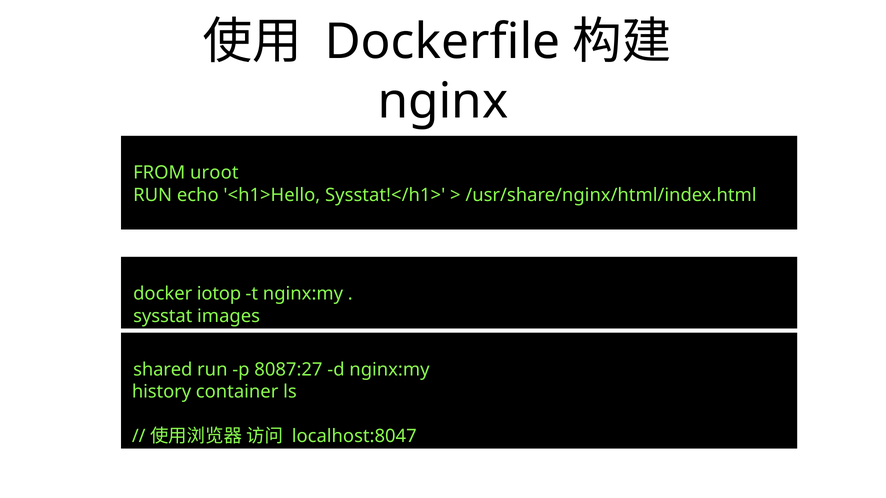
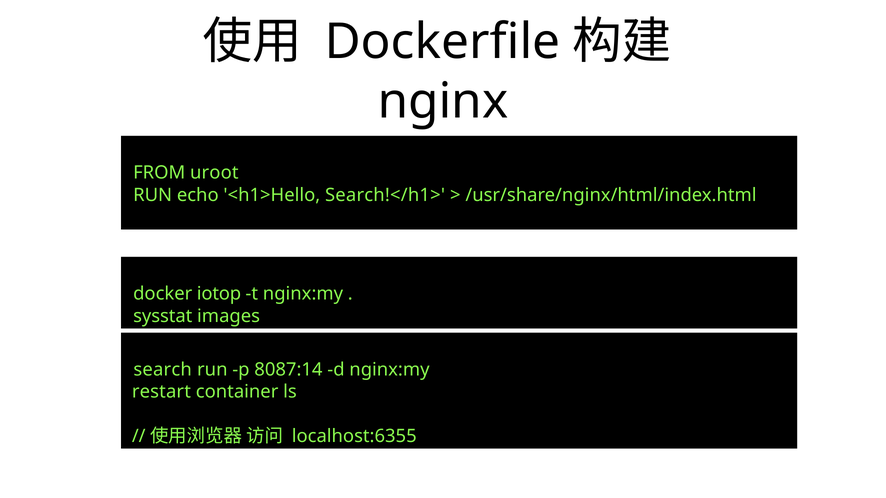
Sysstat!</h1>: Sysstat!</h1> -> Search!</h1> (385, 195)
shared: shared -> search (163, 370)
8087:27: 8087:27 -> 8087:14 (288, 370)
history: history -> restart (161, 392)
localhost:8047: localhost:8047 -> localhost:6355 (354, 436)
